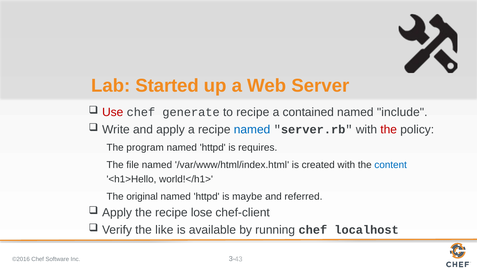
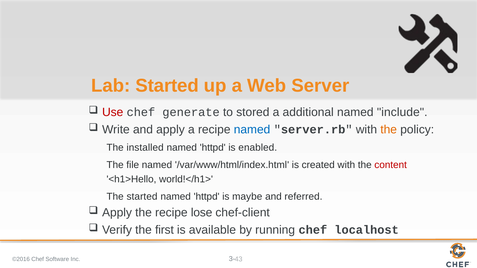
to recipe: recipe -> stored (253, 112)
contained: contained -> additional (308, 112)
the colour: red -> orange (389, 130)
program: program -> installed (145, 148)
requires: requires -> enabled (258, 148)
content colour: blue -> red (391, 165)
The original: original -> started (142, 197)
like: like -> first (164, 230)
